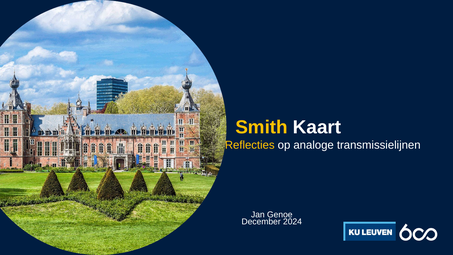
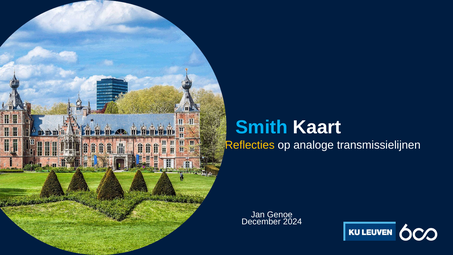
Smith colour: yellow -> light blue (262, 127)
